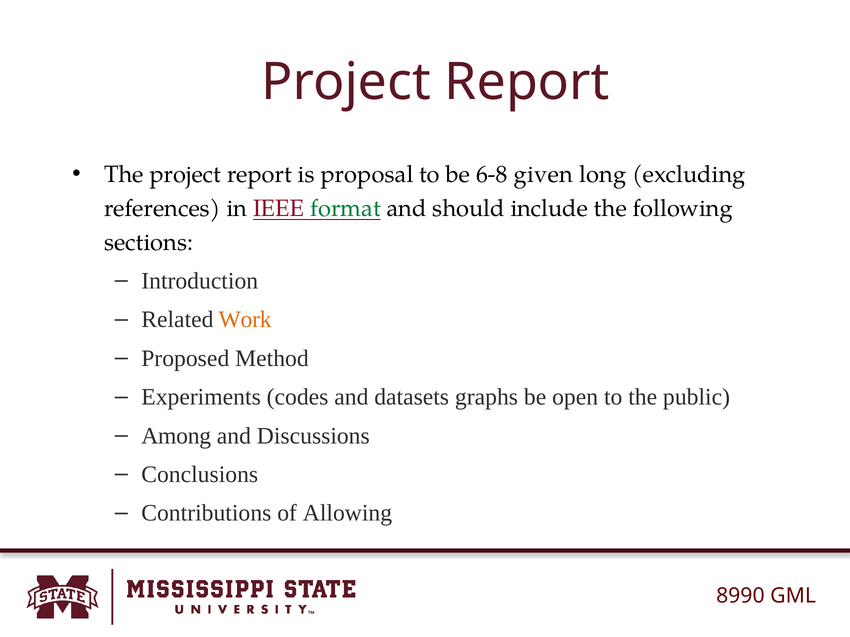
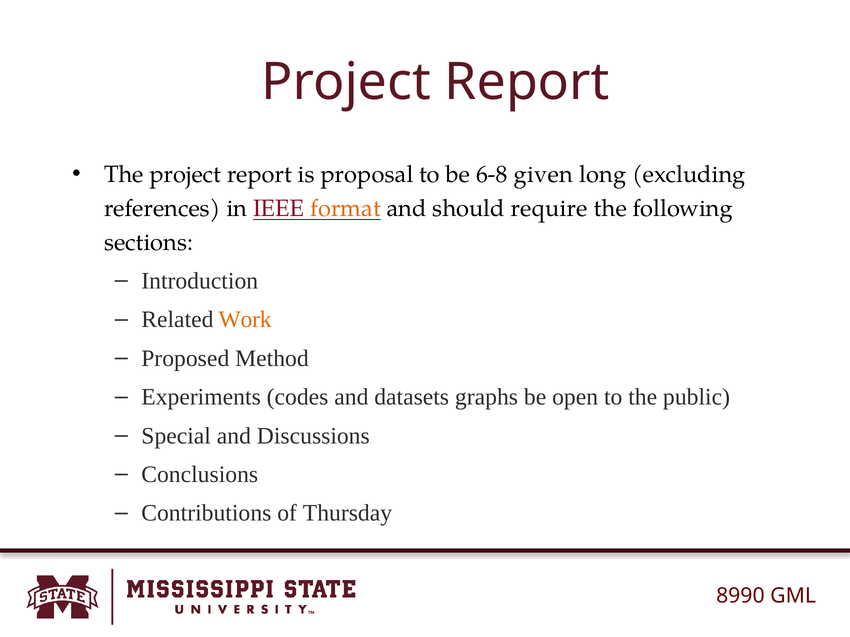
format colour: green -> orange (345, 208)
include: include -> require (549, 208)
Among: Among -> Special (176, 436)
Allowing: Allowing -> Thursday (347, 514)
